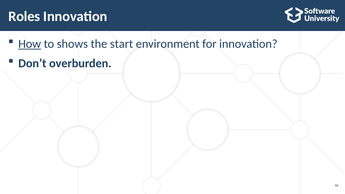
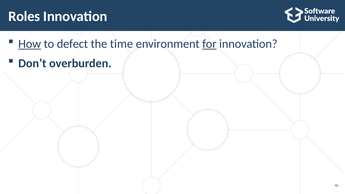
shows: shows -> defect (72, 44)
start: start -> time (121, 44)
for underline: none -> present (209, 44)
